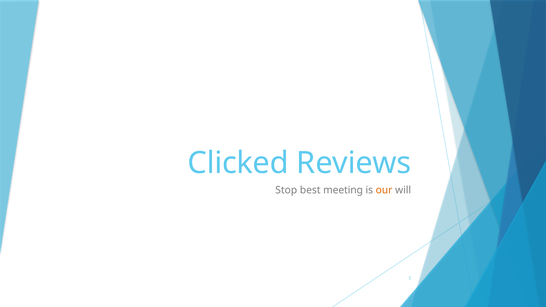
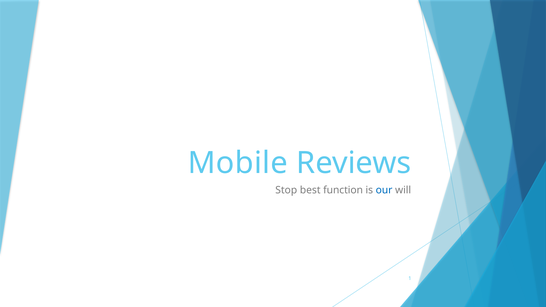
Clicked: Clicked -> Mobile (238, 163)
meeting: meeting -> function (343, 190)
our colour: orange -> blue (384, 190)
